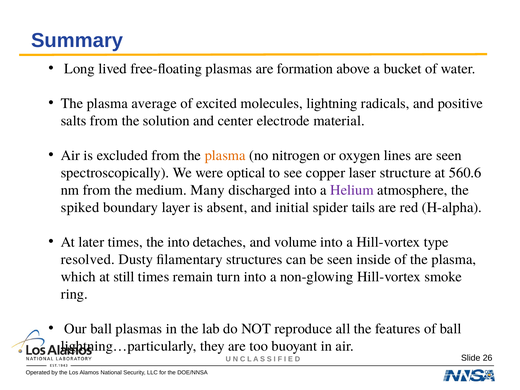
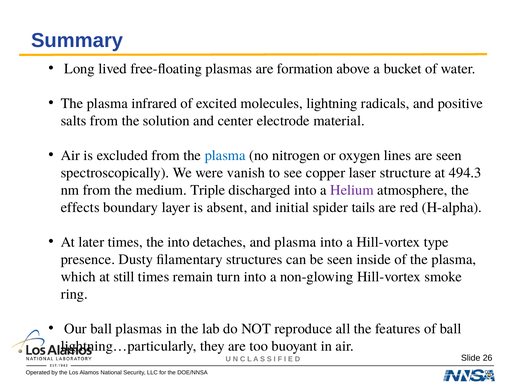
average: average -> infrared (154, 103)
plasma colour: orange -> blue (225, 155)
optical: optical -> vanish (246, 173)
560.6: 560.6 -> 494.3 (465, 173)
Many: Many -> Triple (208, 190)
spiked: spiked -> effects (80, 207)
and volume: volume -> plasma (295, 242)
resolved: resolved -> presence (88, 259)
